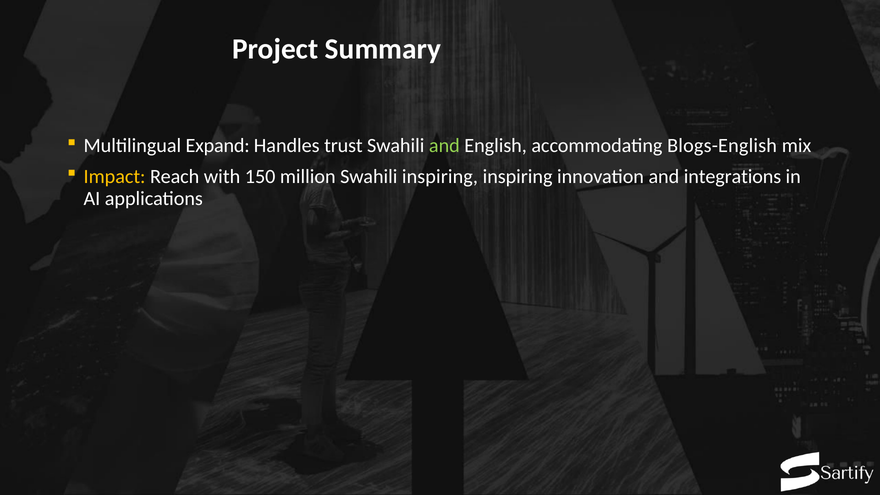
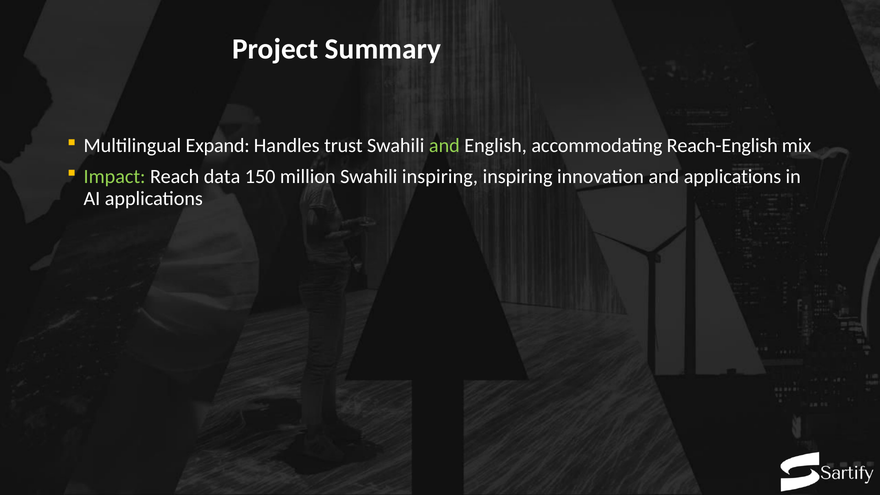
Blogs-English: Blogs-English -> Reach-English (722, 146)
Impact colour: yellow -> light green (115, 177)
with: with -> data (222, 177)
and integrations: integrations -> applications (732, 177)
